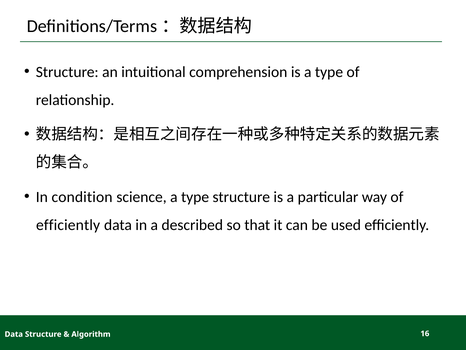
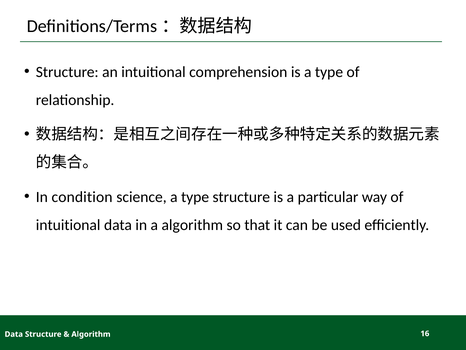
efficiently: efficiently -> intuitional (68, 225)
a described: described -> algorithm (192, 225)
